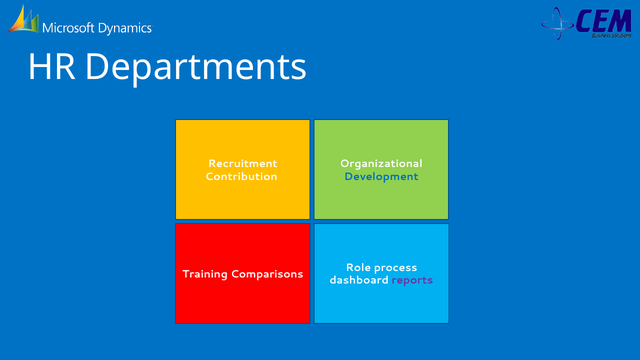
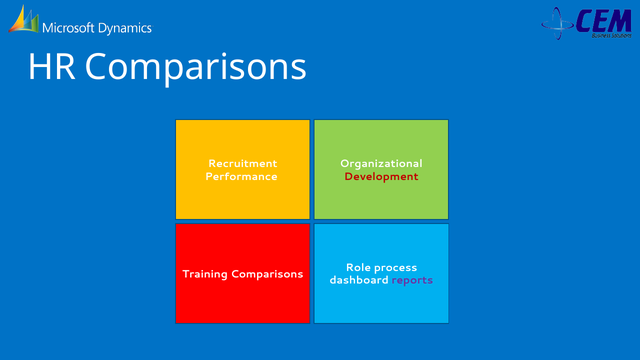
HR Departments: Departments -> Comparisons (196, 67)
Contribution: Contribution -> Performance (241, 176)
Development colour: blue -> red (381, 176)
